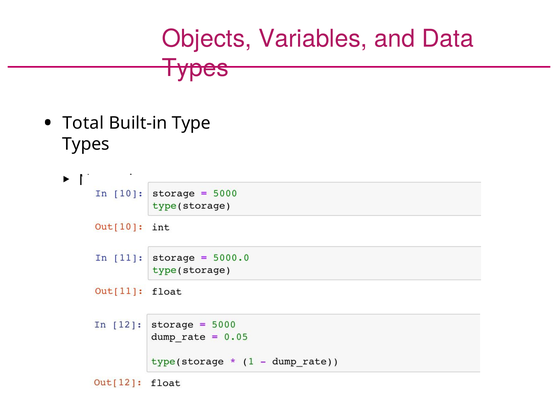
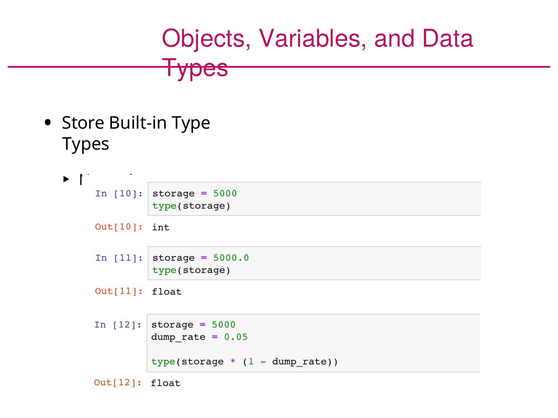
Total: Total -> Store (83, 123)
